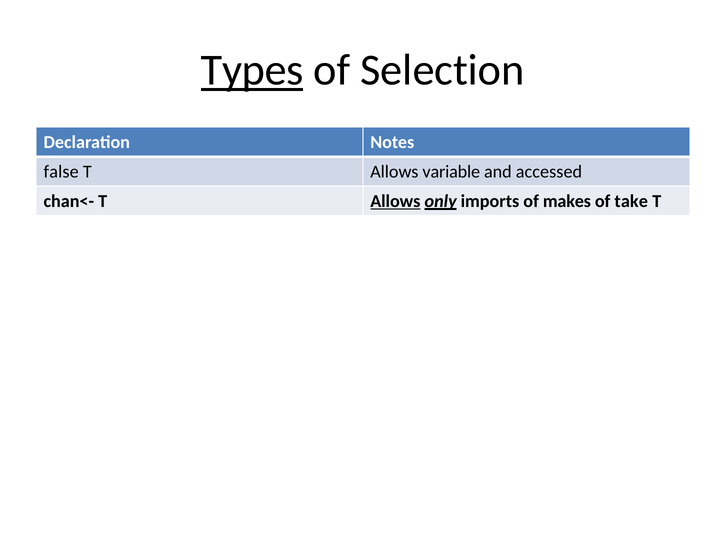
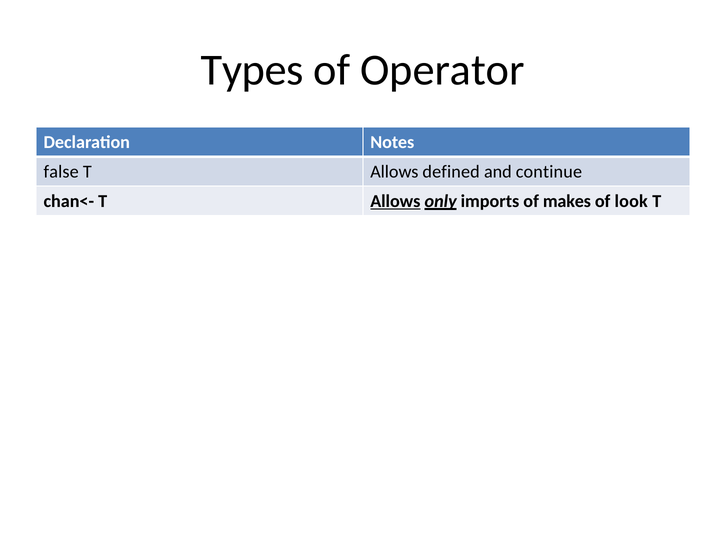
Types underline: present -> none (252, 70)
Selection: Selection -> Operator (442, 70)
variable: variable -> defined (451, 171)
accessed: accessed -> continue (549, 171)
take: take -> look (631, 201)
